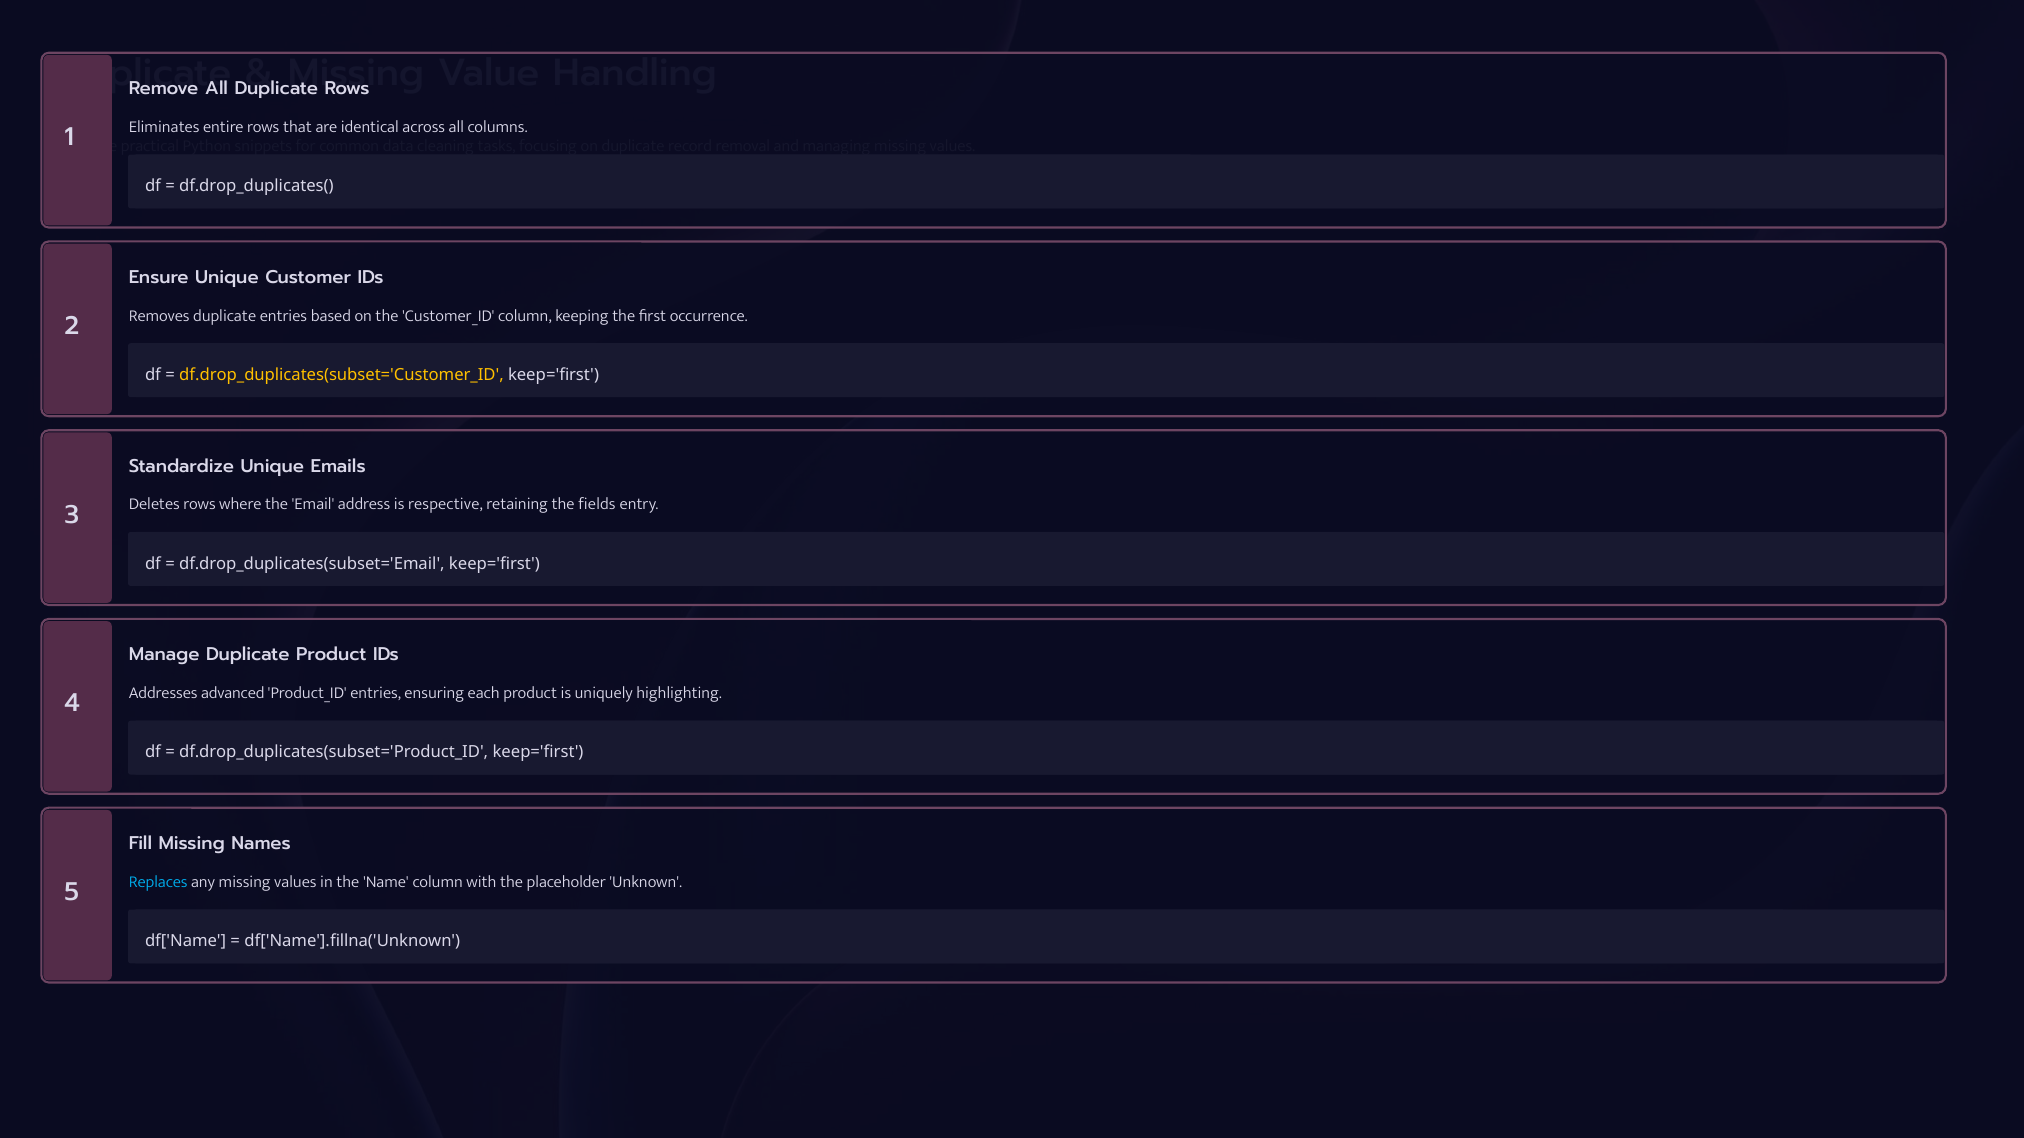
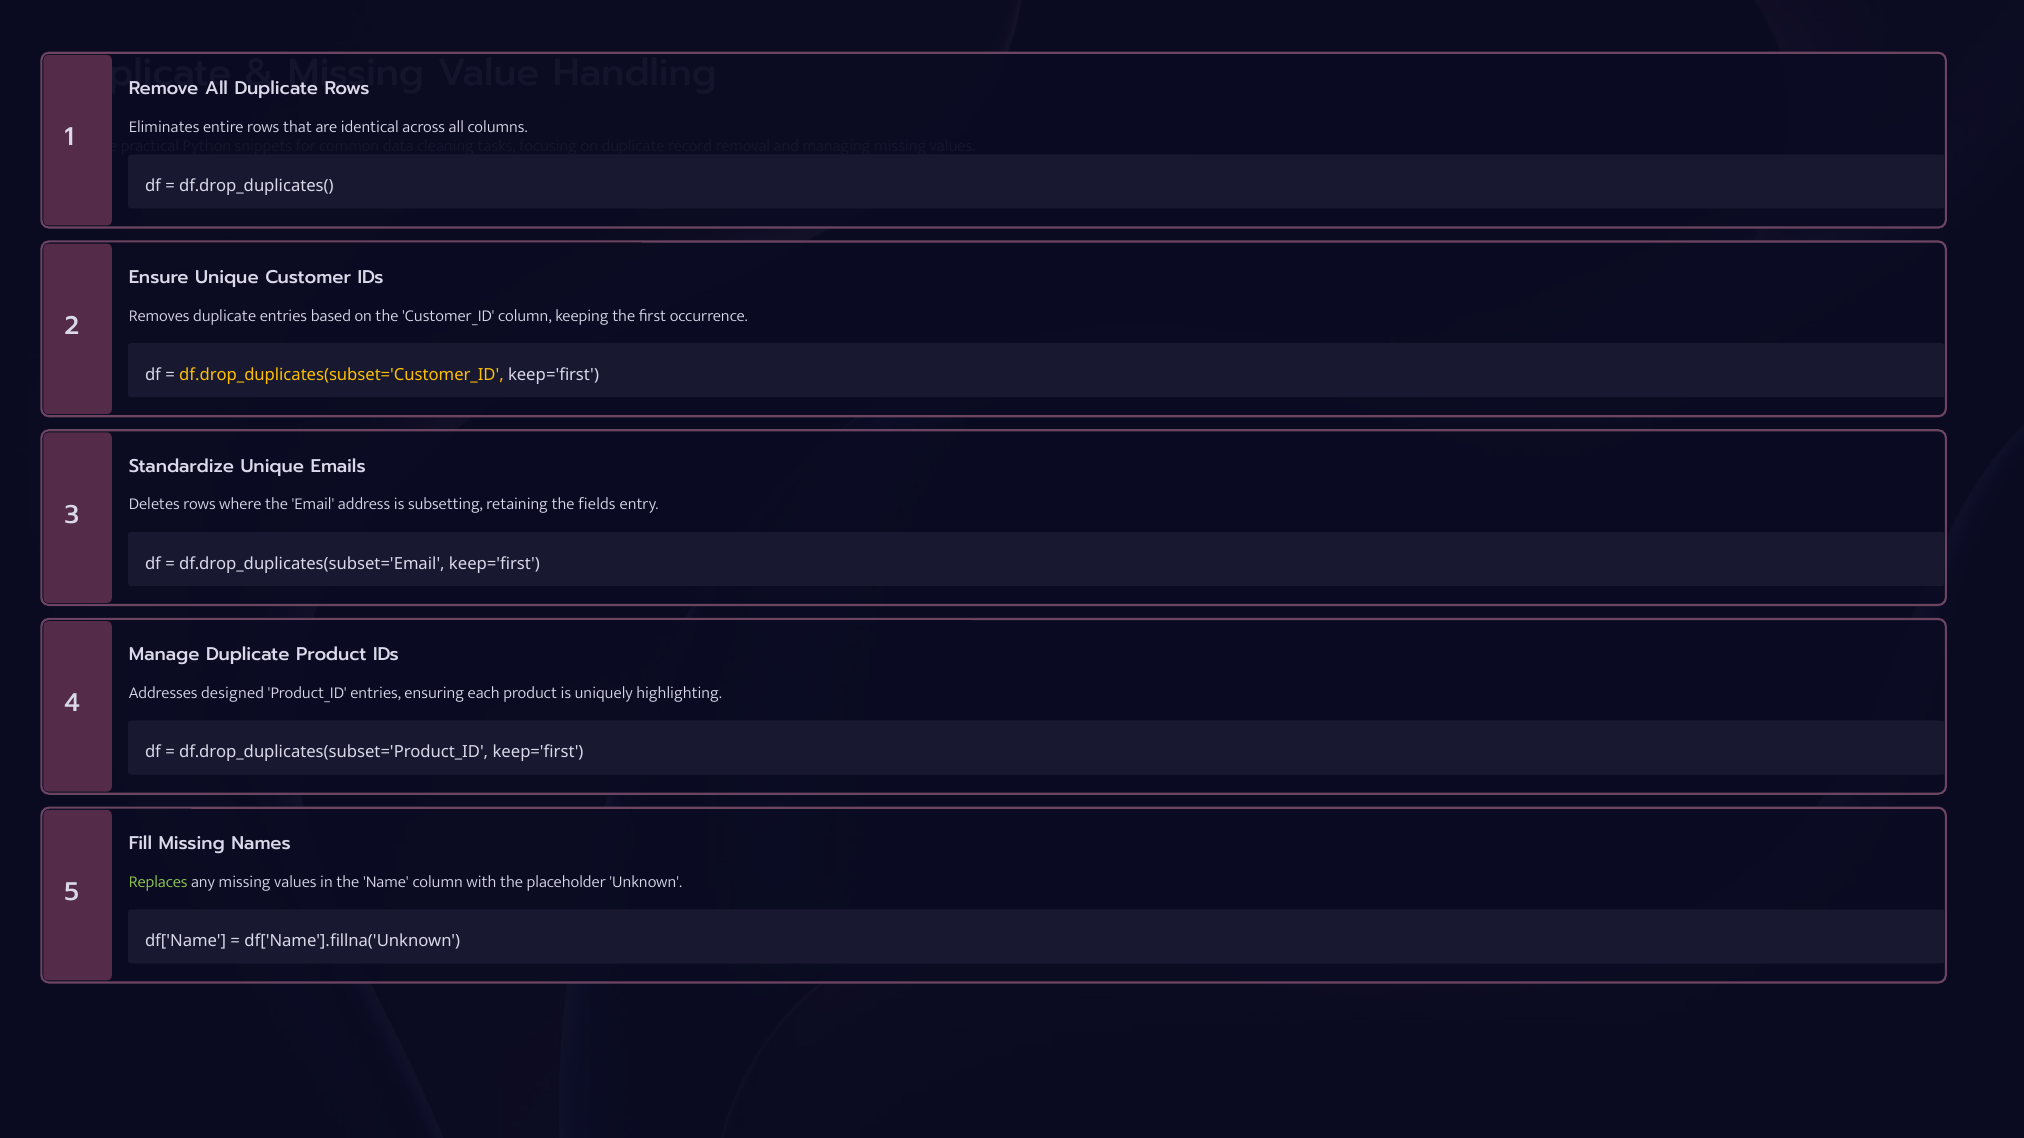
respective: respective -> subsetting (445, 505)
advanced: advanced -> designed (233, 693)
Replaces colour: light blue -> light green (158, 882)
